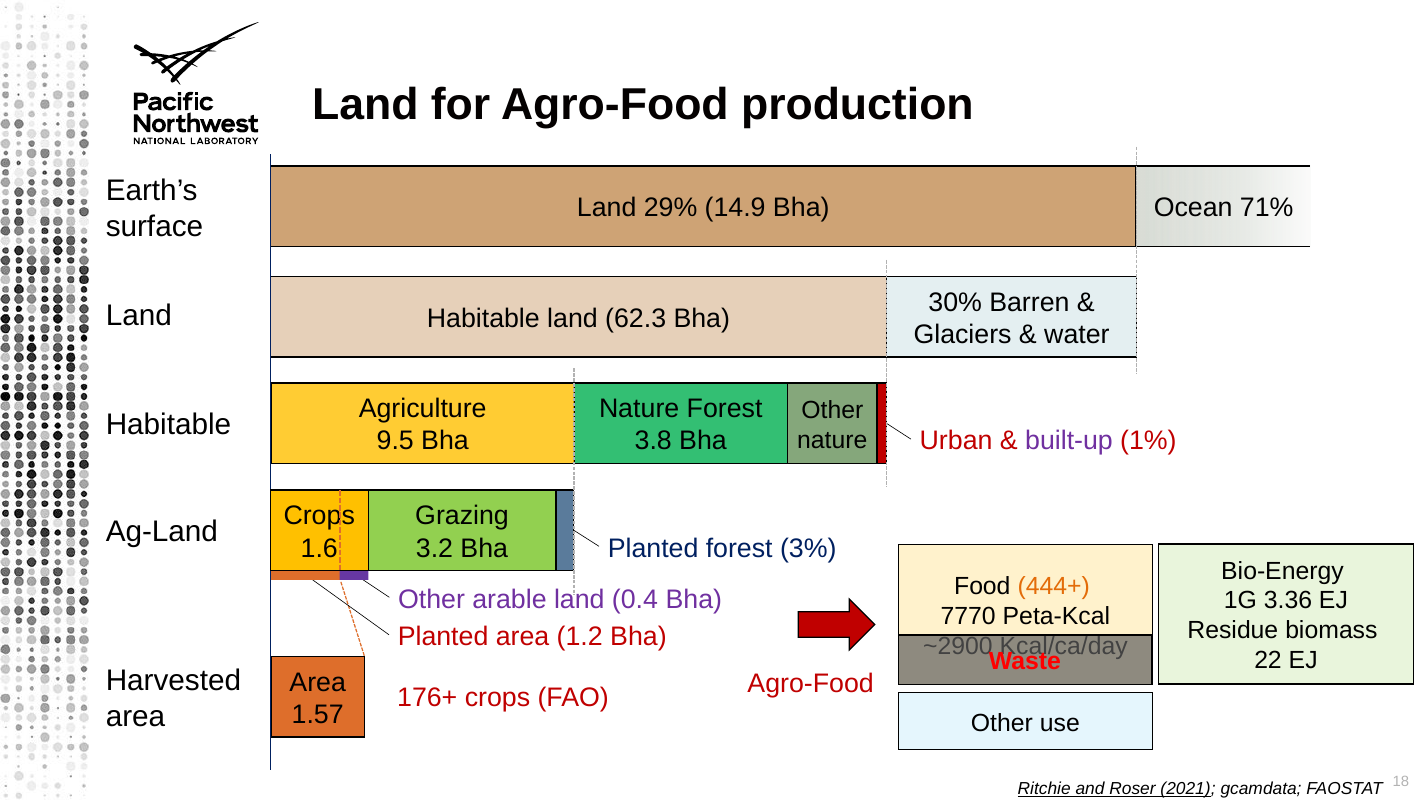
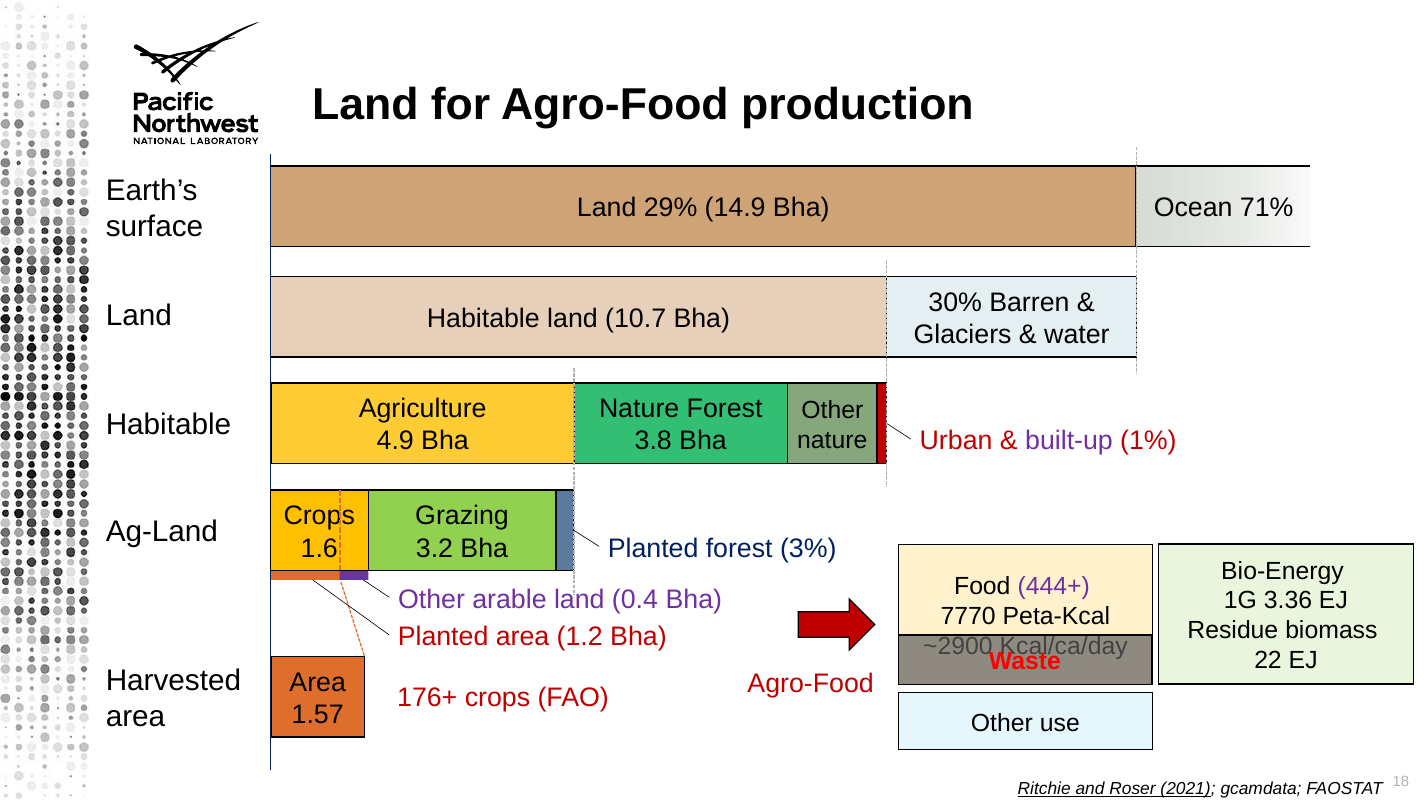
62.3: 62.3 -> 10.7 (636, 319)
9.5: 9.5 -> 4.9 (395, 441)
444+ colour: orange -> purple (1054, 586)
